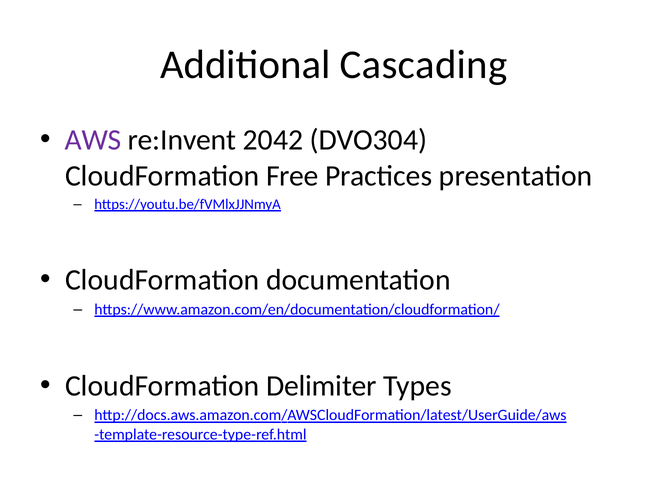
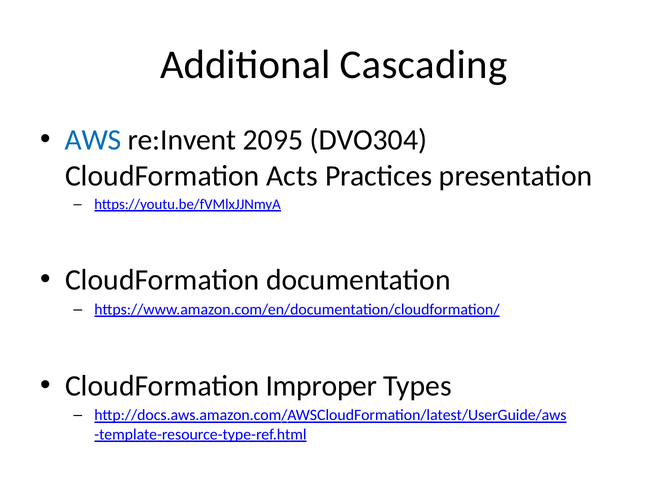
AWS colour: purple -> blue (93, 140)
2042: 2042 -> 2095 (273, 140)
Free: Free -> Acts (292, 176)
Delimiter: Delimiter -> Improper (321, 386)
